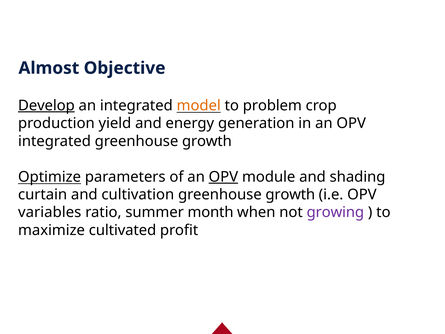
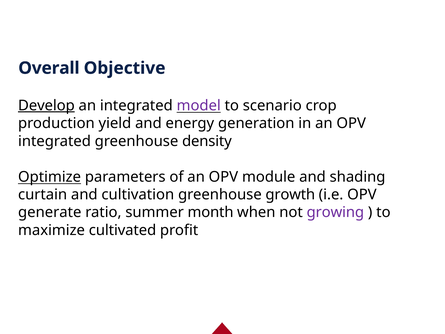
Almost: Almost -> Overall (49, 68)
model colour: orange -> purple (199, 105)
problem: problem -> scenario (272, 105)
integrated greenhouse growth: growth -> density (207, 141)
OPV underline: present -> none (223, 177)
variables: variables -> generate (50, 212)
